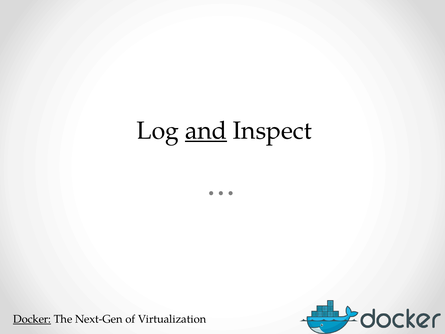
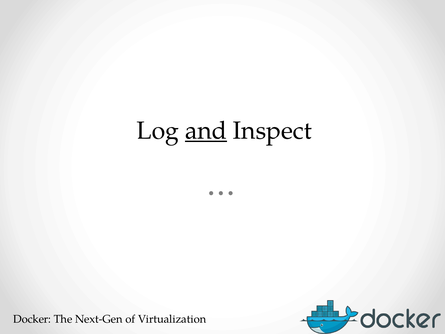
Docker underline: present -> none (32, 319)
